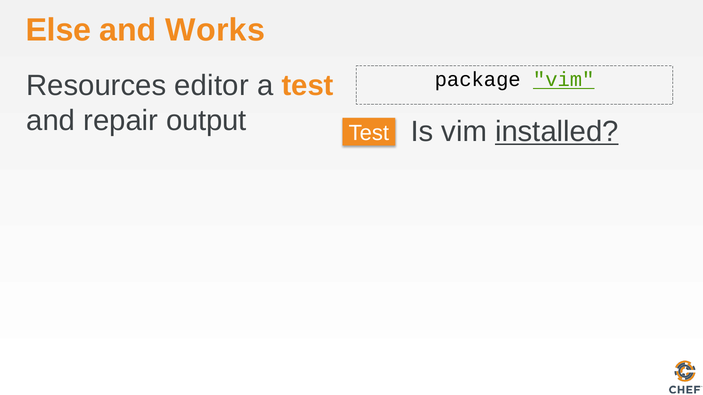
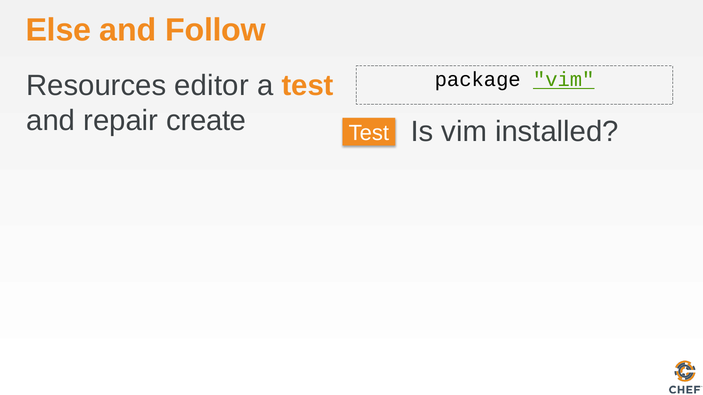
Works: Works -> Follow (216, 30)
output: output -> create (206, 121)
installed underline: present -> none (557, 132)
